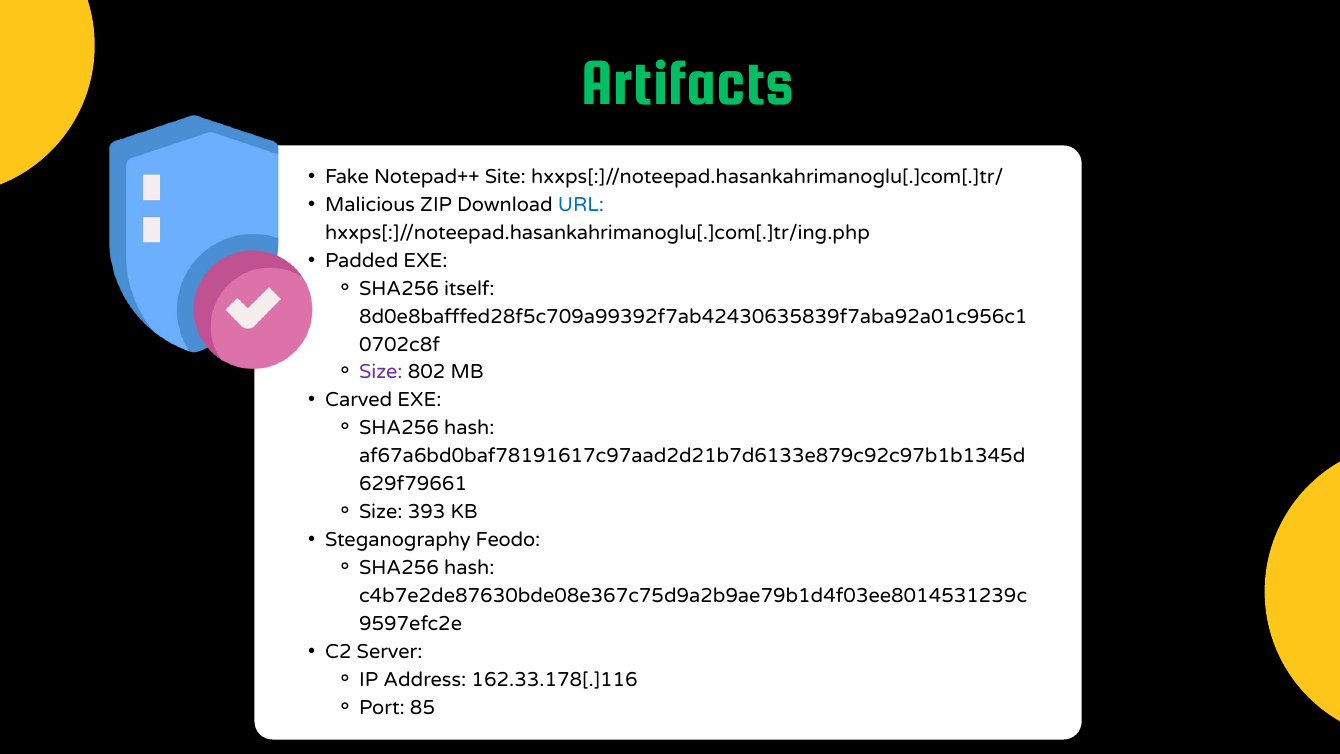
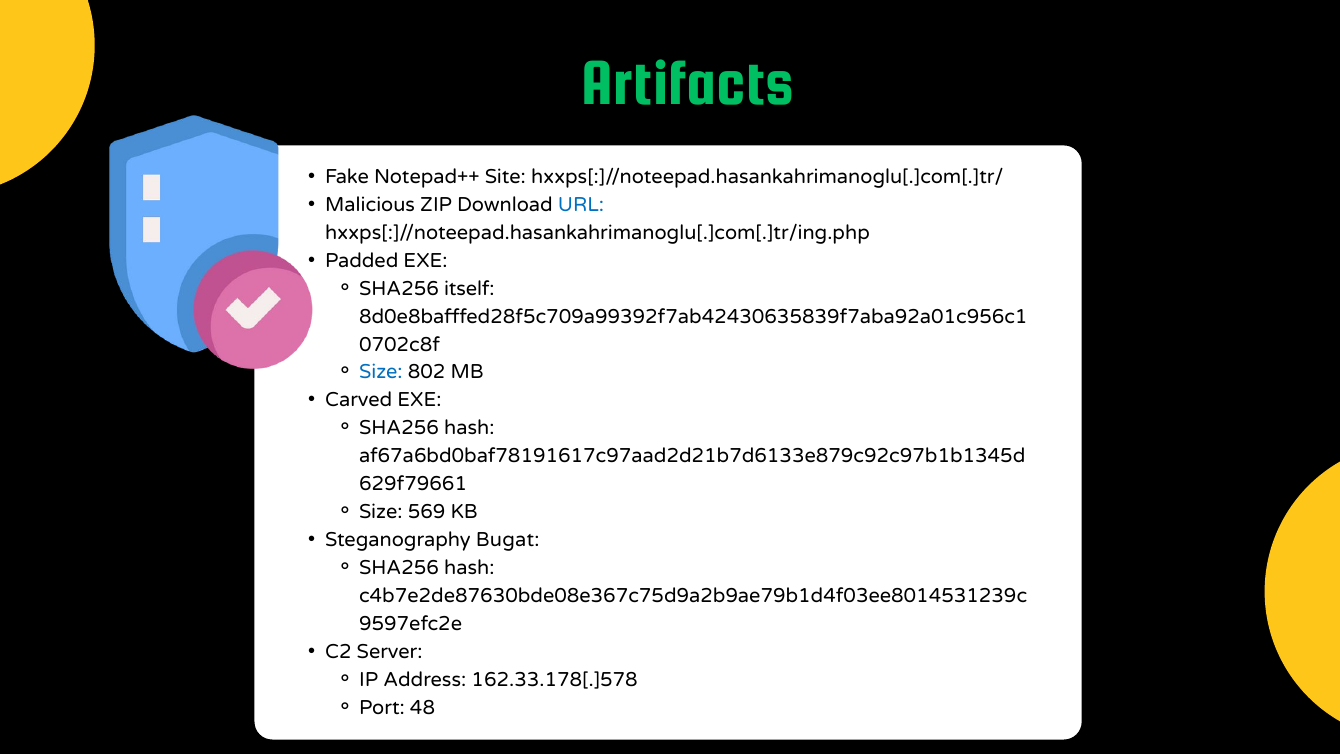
Size colour: purple -> blue (381, 372)
393: 393 -> 569 (427, 512)
Feodo: Feodo -> Bugat (508, 540)
162.33.178[.]116: 162.33.178[.]116 -> 162.33.178[.]578 (555, 680)
85: 85 -> 48 (423, 707)
